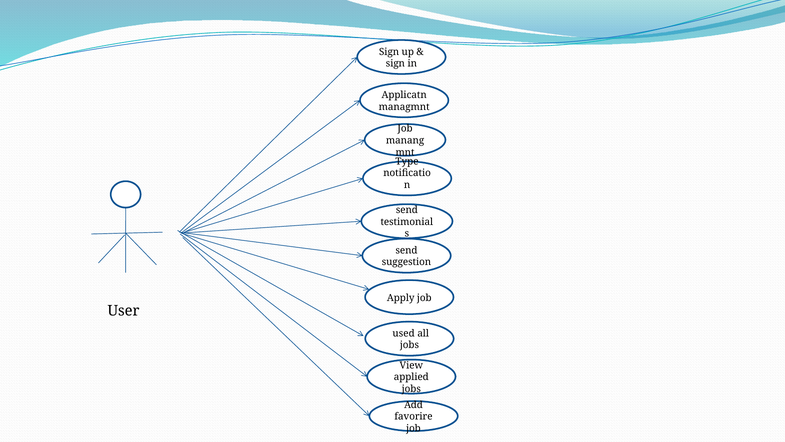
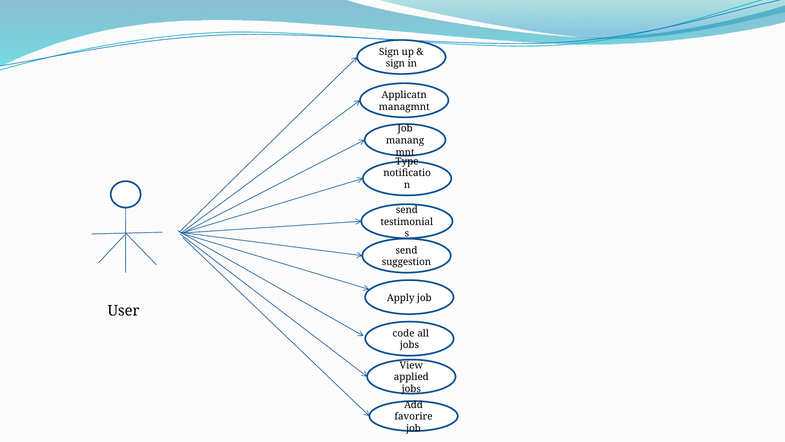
used: used -> code (404, 333)
